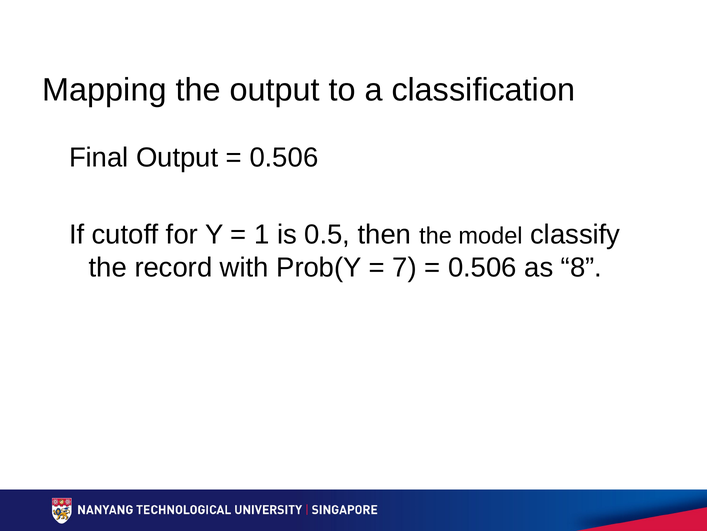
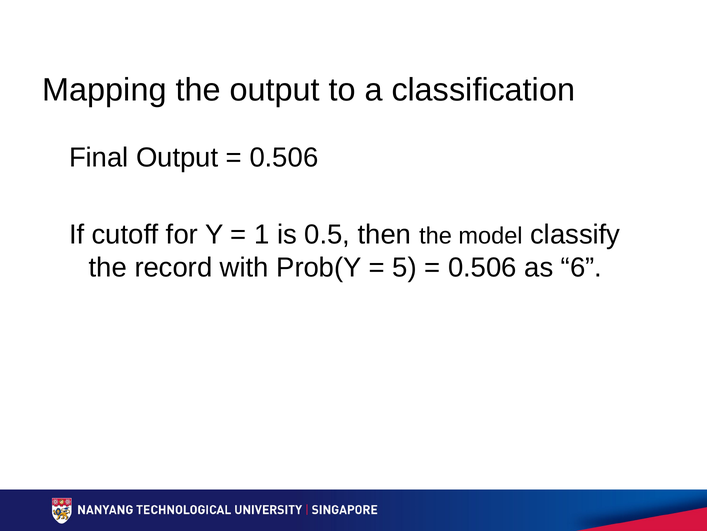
7: 7 -> 5 (405, 268)
8: 8 -> 6 (581, 268)
